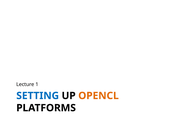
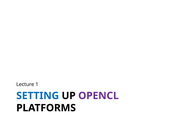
OPENCL colour: orange -> purple (99, 96)
